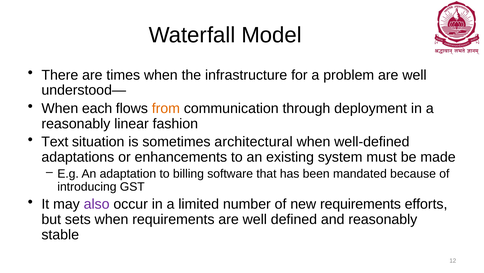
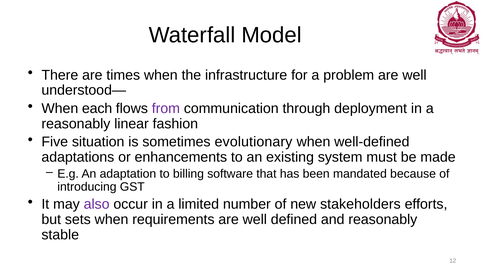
from colour: orange -> purple (166, 108)
Text: Text -> Five (55, 142)
architectural: architectural -> evolutionary (254, 142)
new requirements: requirements -> stakeholders (360, 204)
